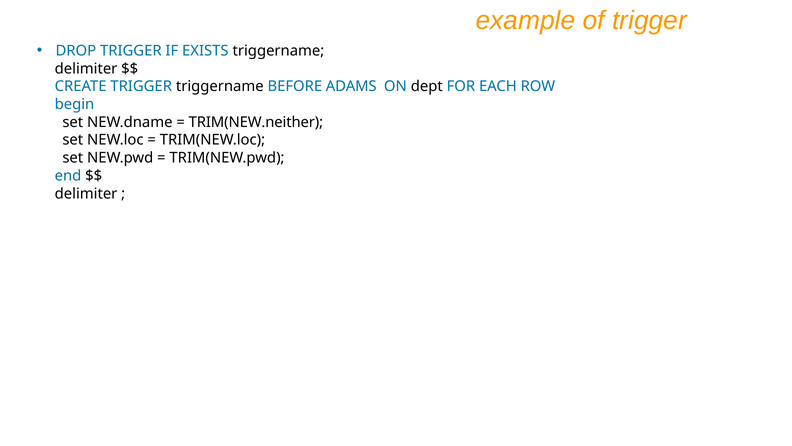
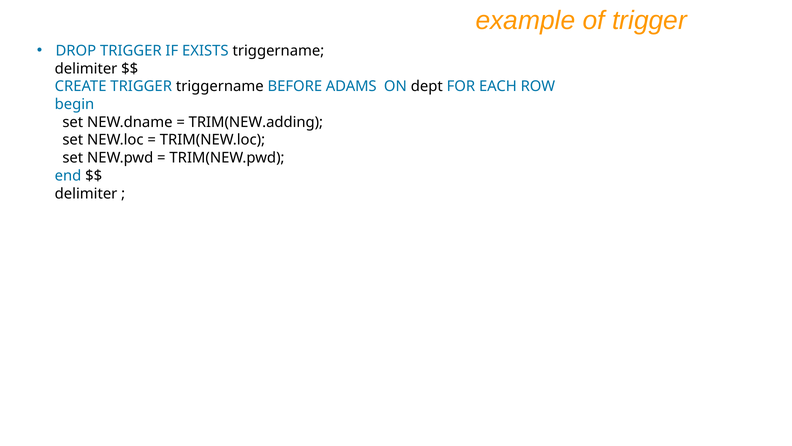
TRIM(NEW.neither: TRIM(NEW.neither -> TRIM(NEW.adding (256, 122)
